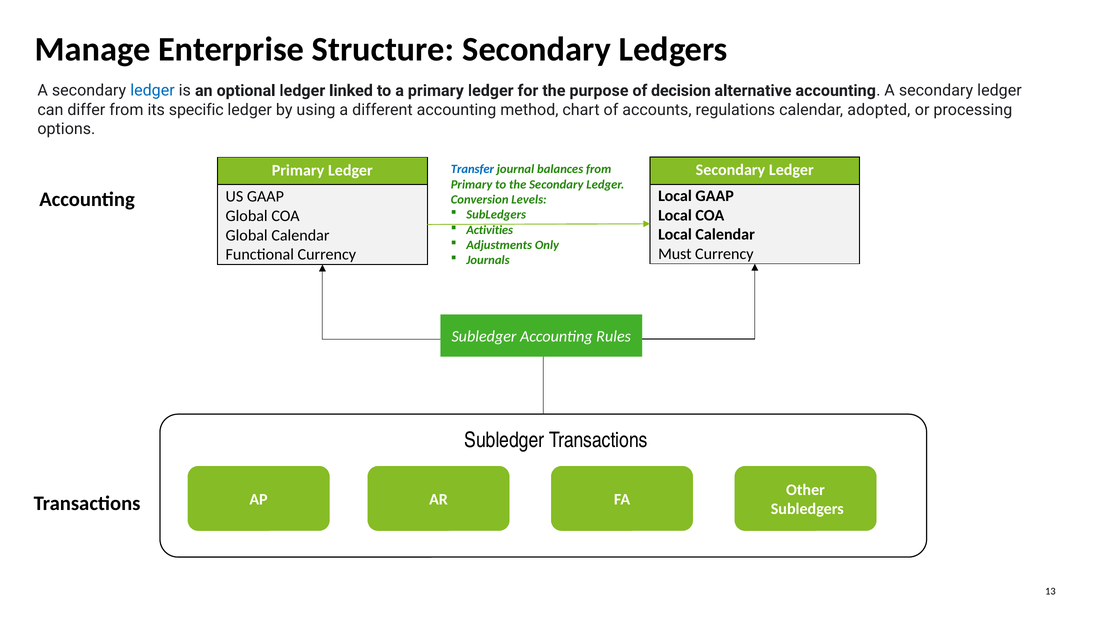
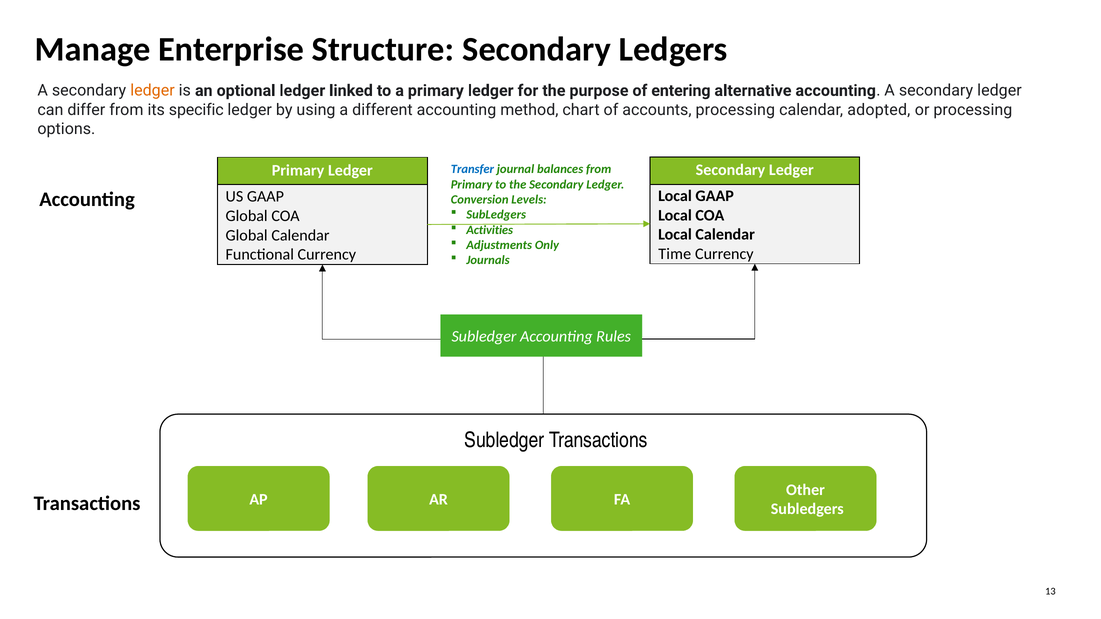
ledger colour: blue -> orange (152, 91)
decision: decision -> entering (681, 91)
accounts regulations: regulations -> processing (735, 110)
Must: Must -> Time (675, 254)
